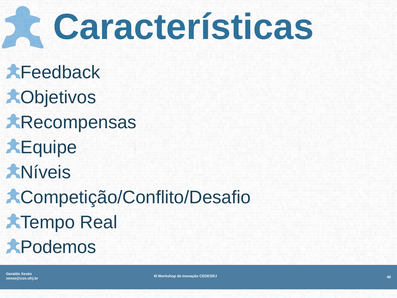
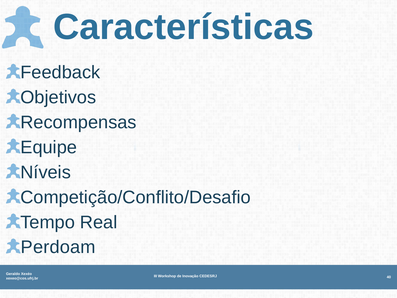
Podemos: Podemos -> Perdoam (58, 247)
